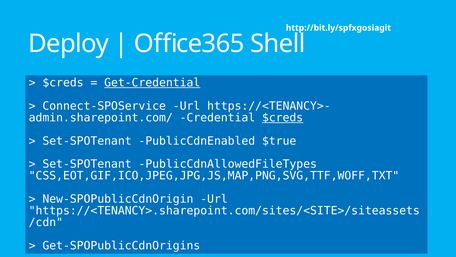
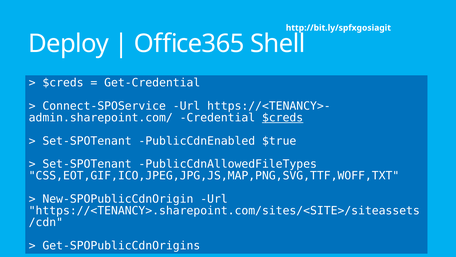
Get-Credential underline: present -> none (152, 82)
